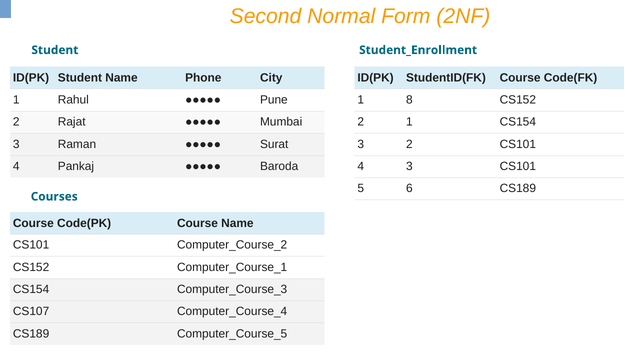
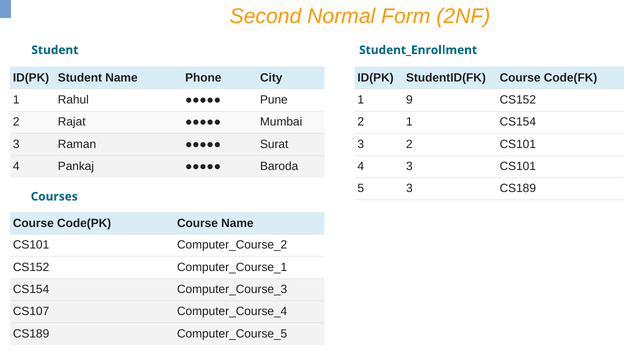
8: 8 -> 9 (409, 100)
5 6: 6 -> 3 (409, 188)
